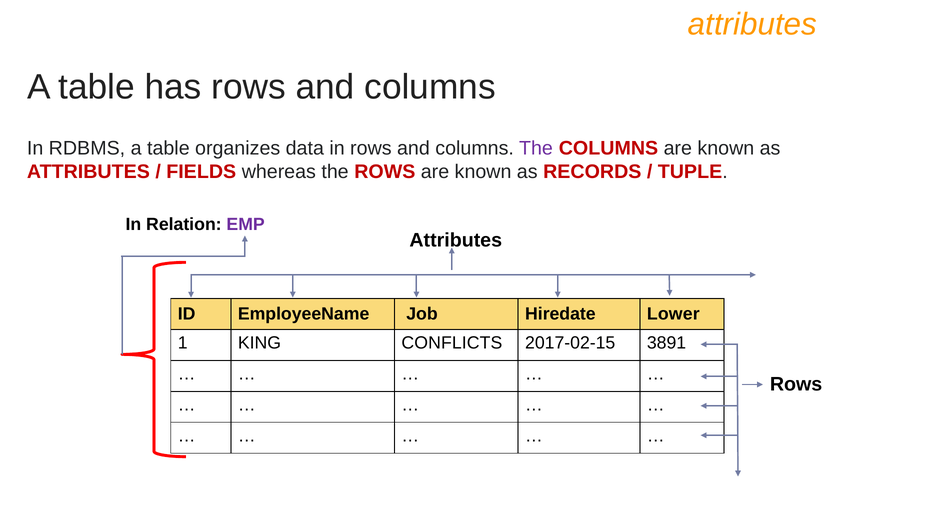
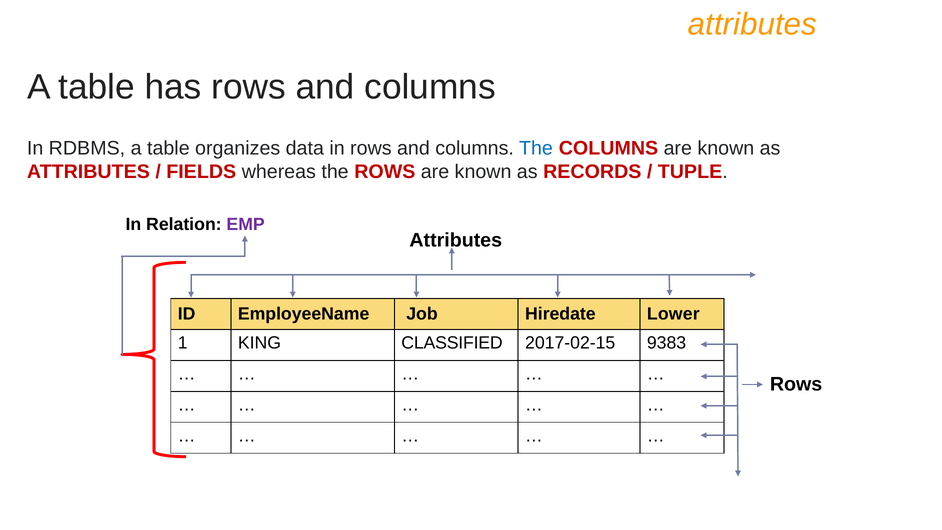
The colour: purple -> blue (536, 148)
CONFLICTS: CONFLICTS -> CLASSIFIED (452, 343)
3891: 3891 -> 9383 (667, 343)
